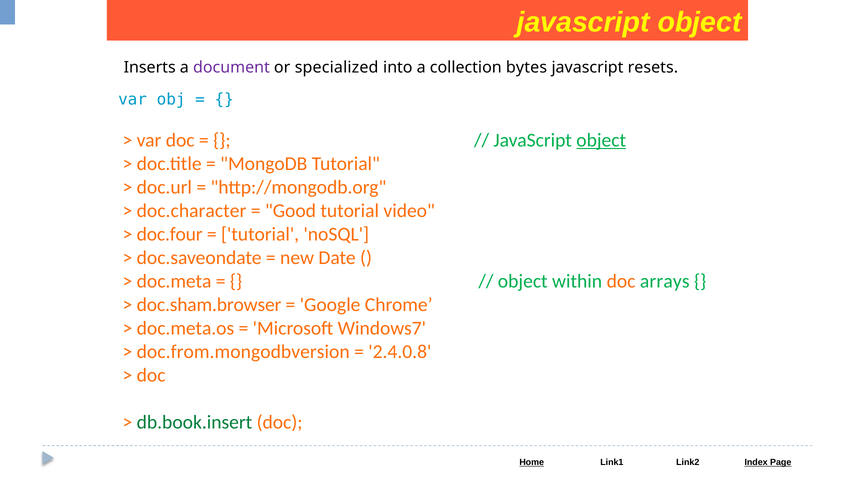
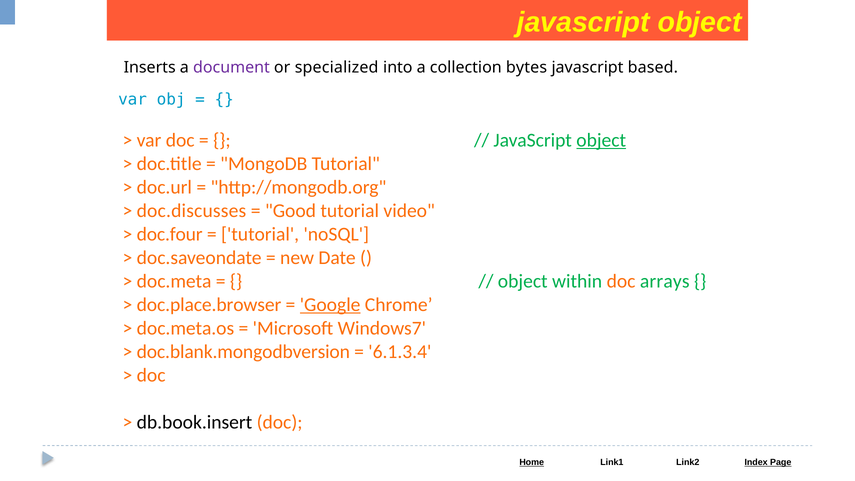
resets: resets -> based (653, 67)
doc.character: doc.character -> doc.discusses (191, 211)
doc.sham.browser: doc.sham.browser -> doc.place.browser (209, 305)
Google underline: none -> present (330, 305)
doc.from.mongodbversion: doc.from.mongodbversion -> doc.blank.mongodbversion (243, 352)
2.4.0.8: 2.4.0.8 -> 6.1.3.4 (400, 352)
db.book.insert colour: green -> black (194, 422)
